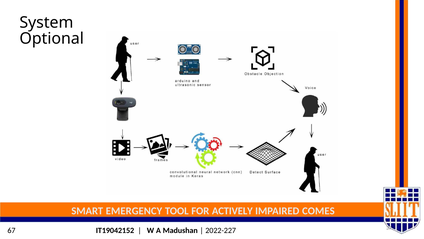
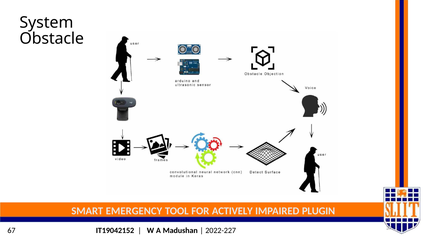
Optional: Optional -> Obstacle (52, 39)
COMES: COMES -> PLUGIN (319, 211)
